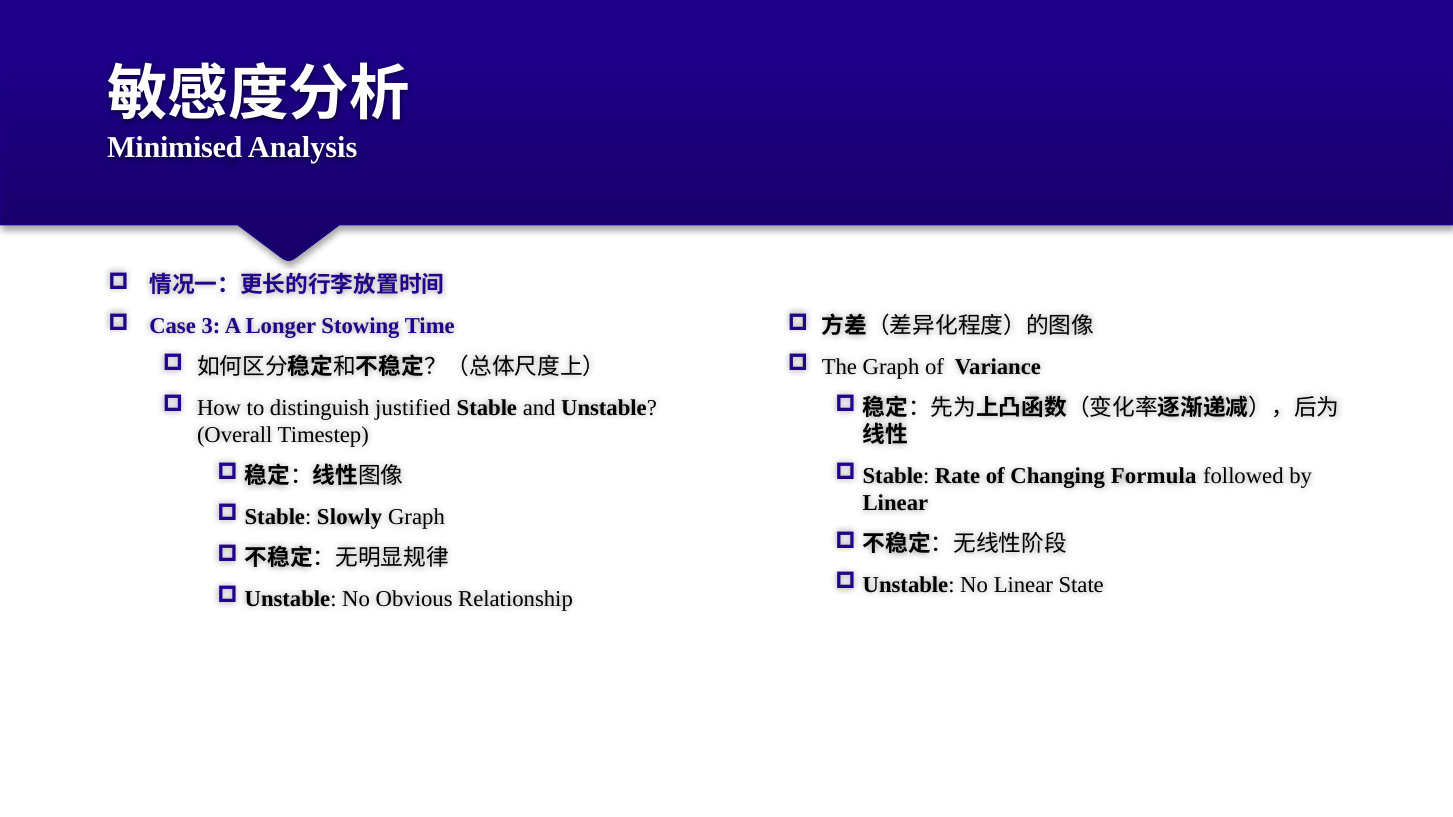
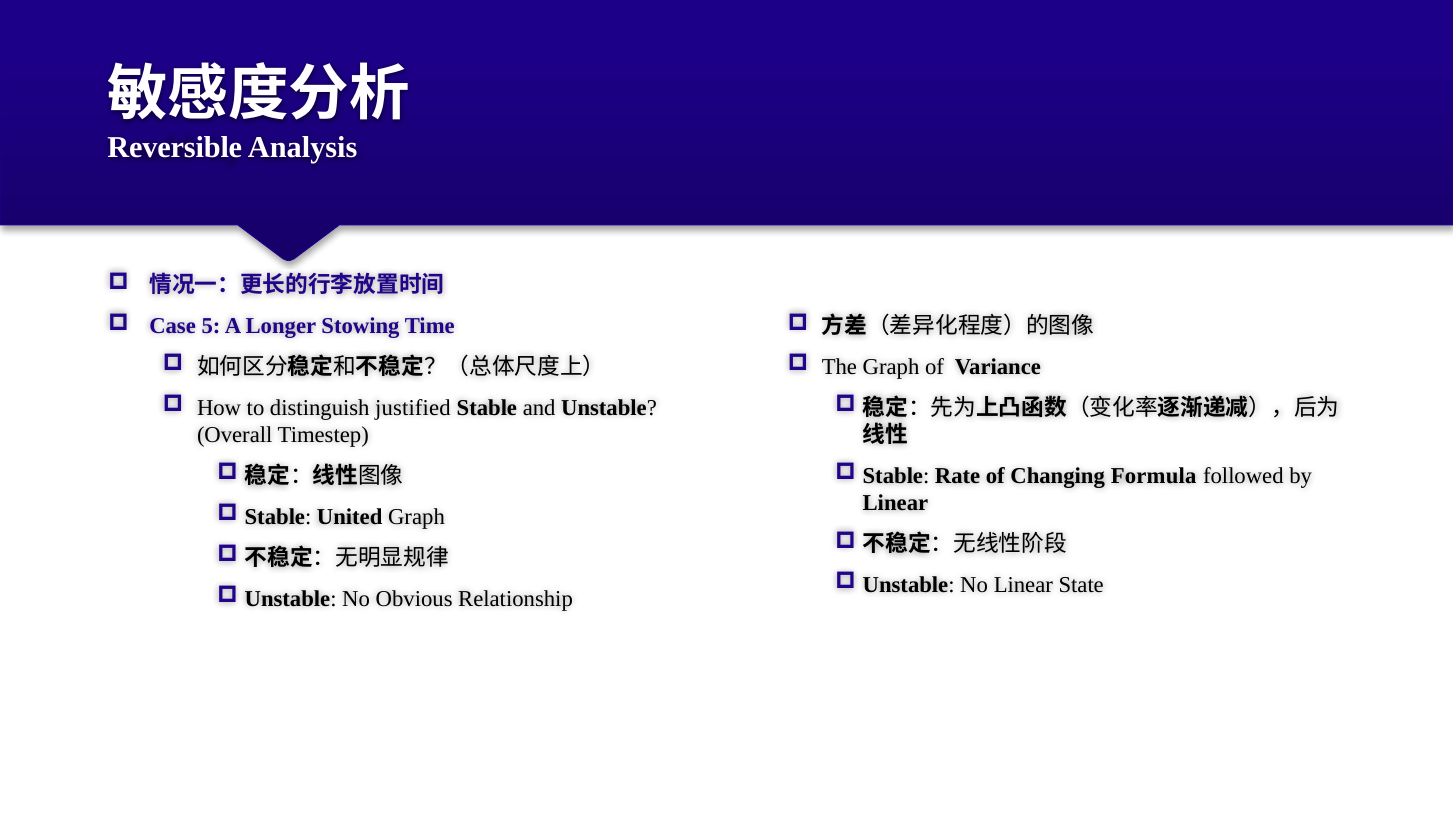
Minimised: Minimised -> Reversible (175, 147)
3: 3 -> 5 (211, 326)
Slowly: Slowly -> United (350, 517)
